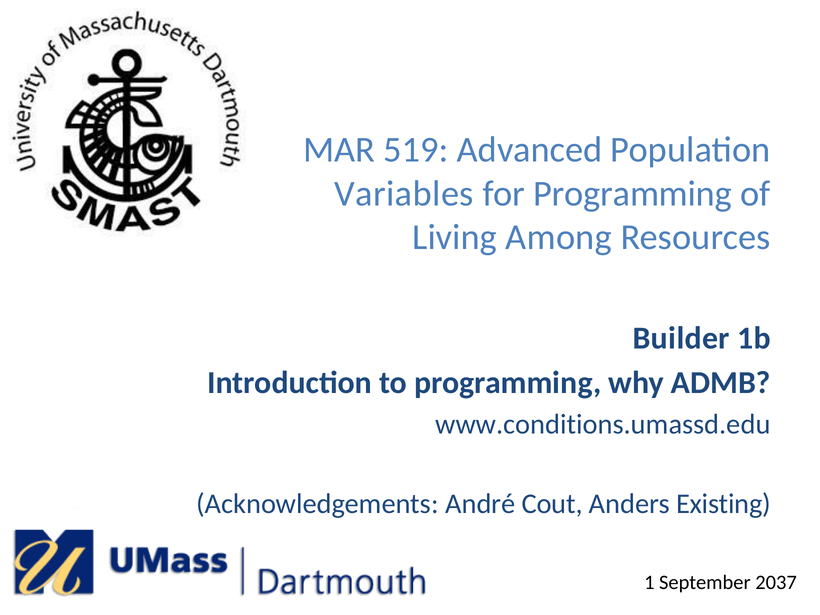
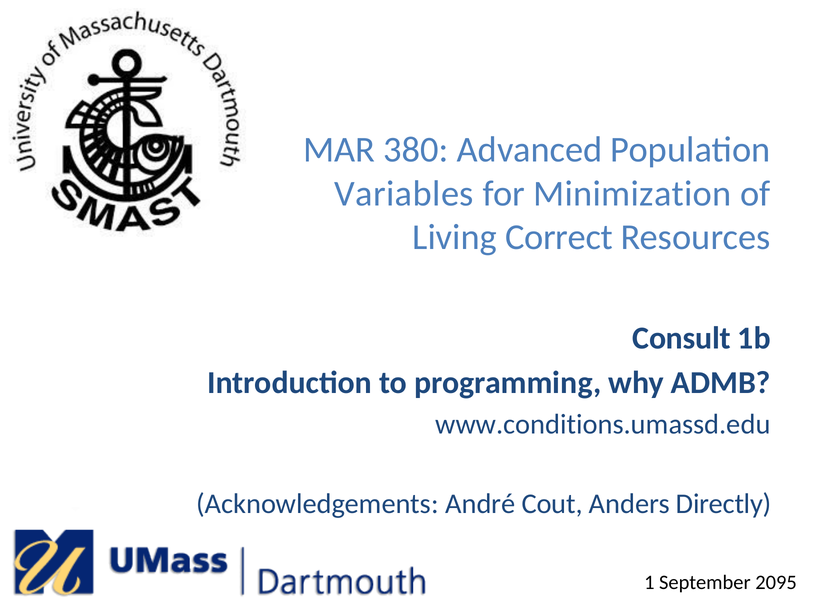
519: 519 -> 380 (416, 150)
for Programming: Programming -> Minimization (632, 194)
Among: Among -> Correct (559, 237)
Builder: Builder -> Consult (682, 338)
Existing: Existing -> Directly (724, 504)
2037: 2037 -> 2095 (776, 582)
